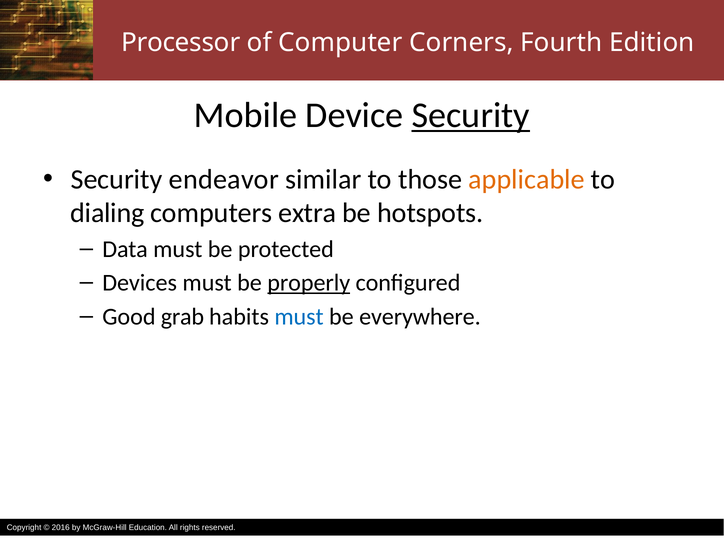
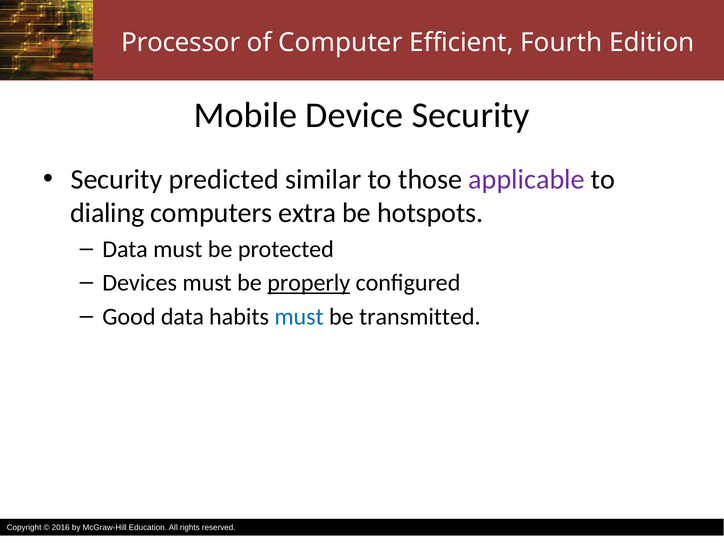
Corners: Corners -> Efficient (462, 42)
Security underline: present -> none (471, 115)
endeavor: endeavor -> predicted (224, 179)
applicable colour: orange -> purple (527, 179)
Good grab: grab -> data (182, 317)
everywhere: everywhere -> transmitted (420, 317)
